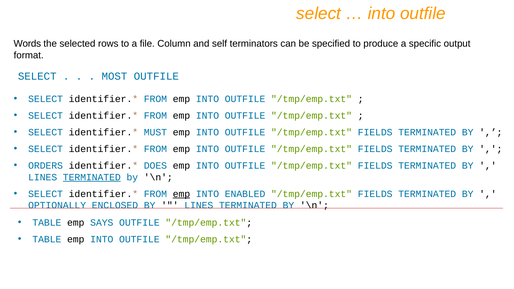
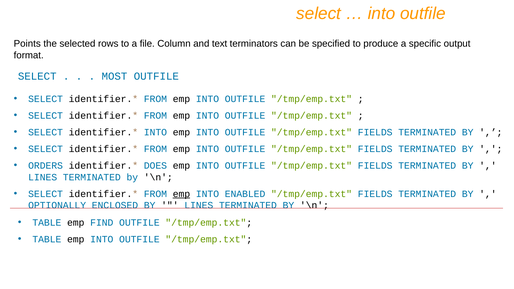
Words: Words -> Points (27, 44)
self: self -> text (220, 44)
MUST: MUST -> INTO (155, 132)
TERMINATED underline: present -> none (92, 177)
SAYS: SAYS -> FIND (102, 223)
